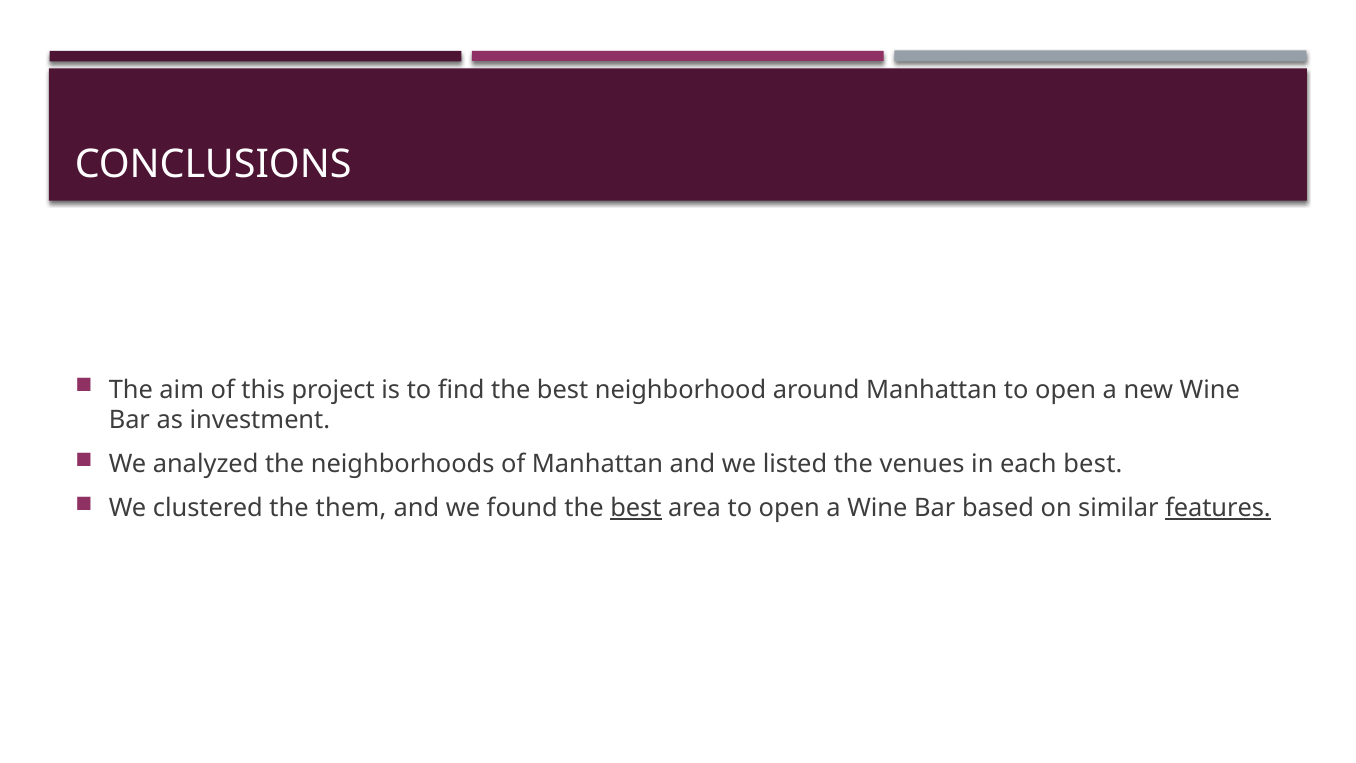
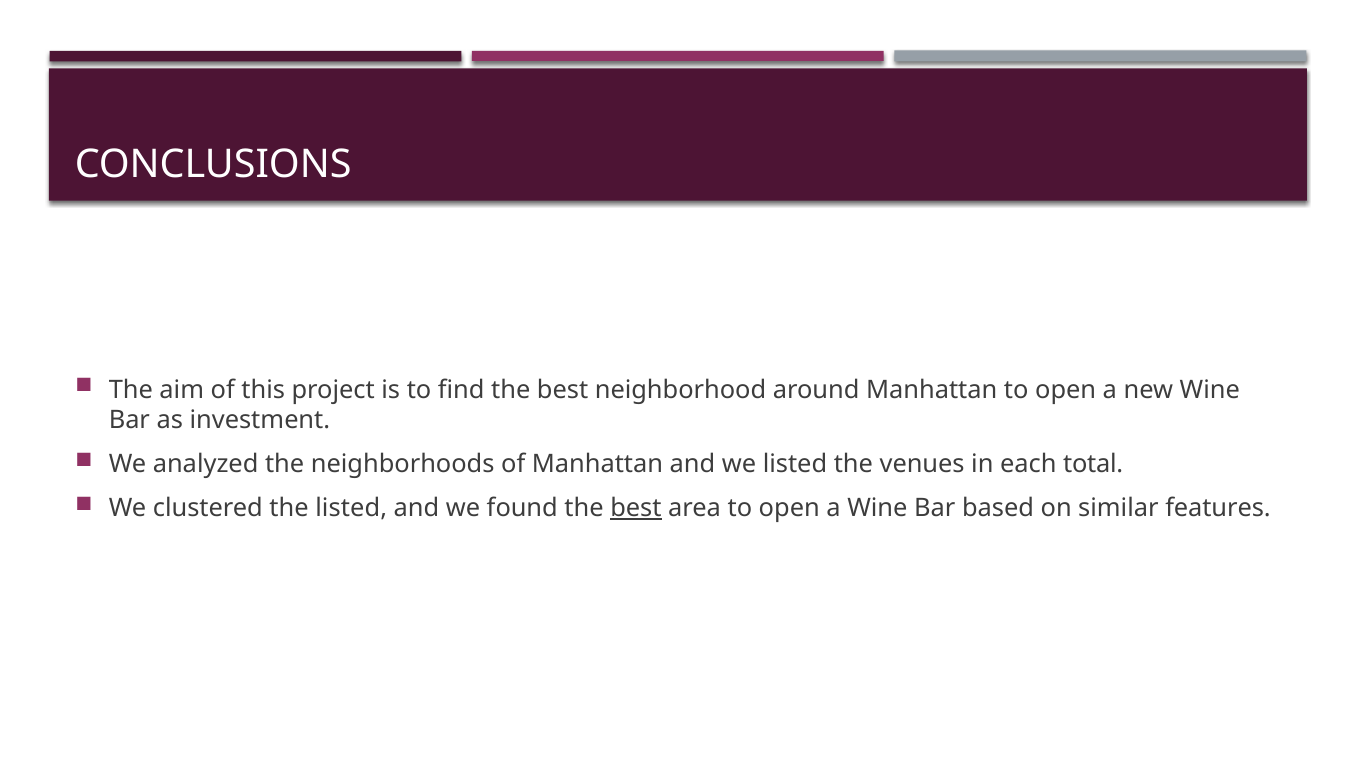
each best: best -> total (1093, 464)
the them: them -> listed (351, 508)
features underline: present -> none (1218, 508)
